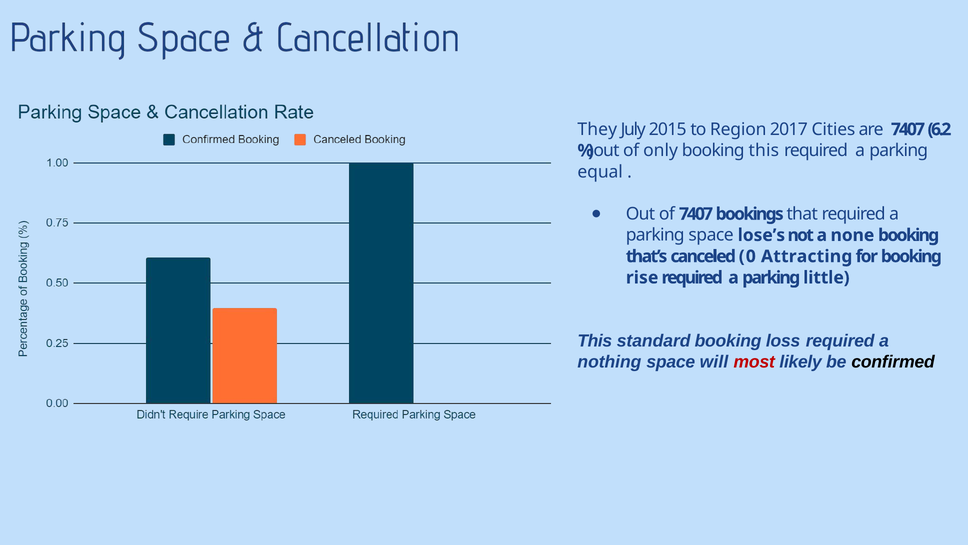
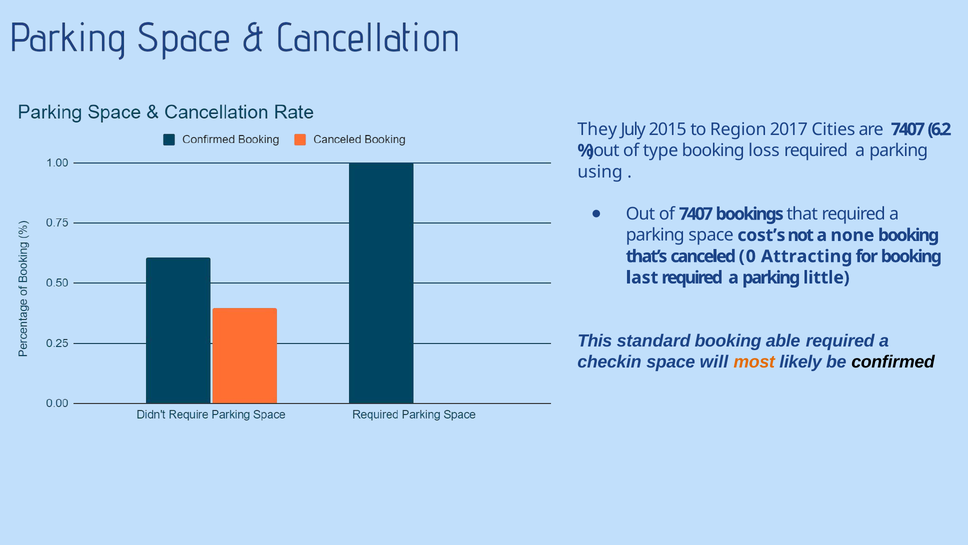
only: only -> type (661, 151)
booking this: this -> loss (764, 151)
equal: equal -> using (600, 172)
lose’s: lose’s -> cost’s (761, 235)
rise: rise -> last (642, 277)
loss: loss -> able (783, 341)
nothing: nothing -> checkin (609, 362)
most colour: red -> orange (754, 362)
